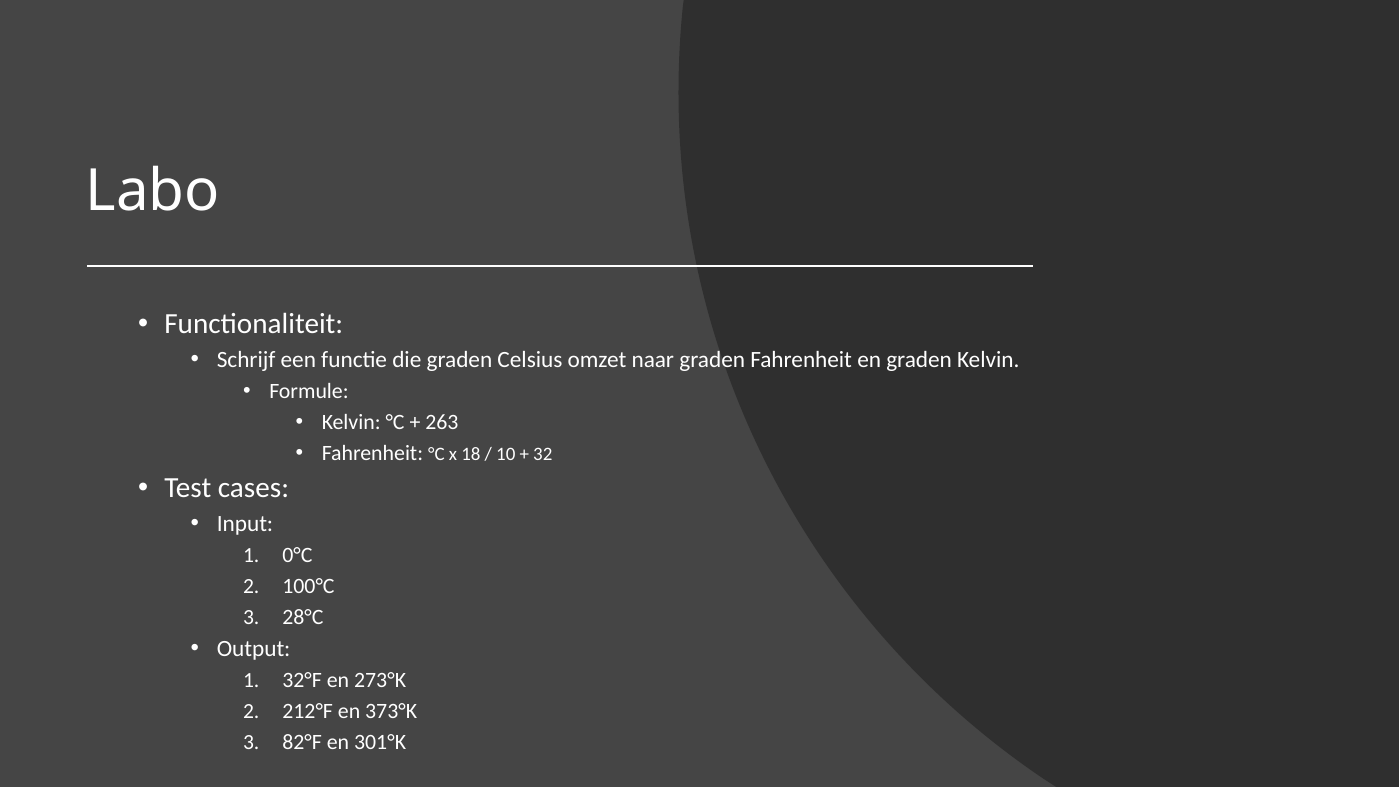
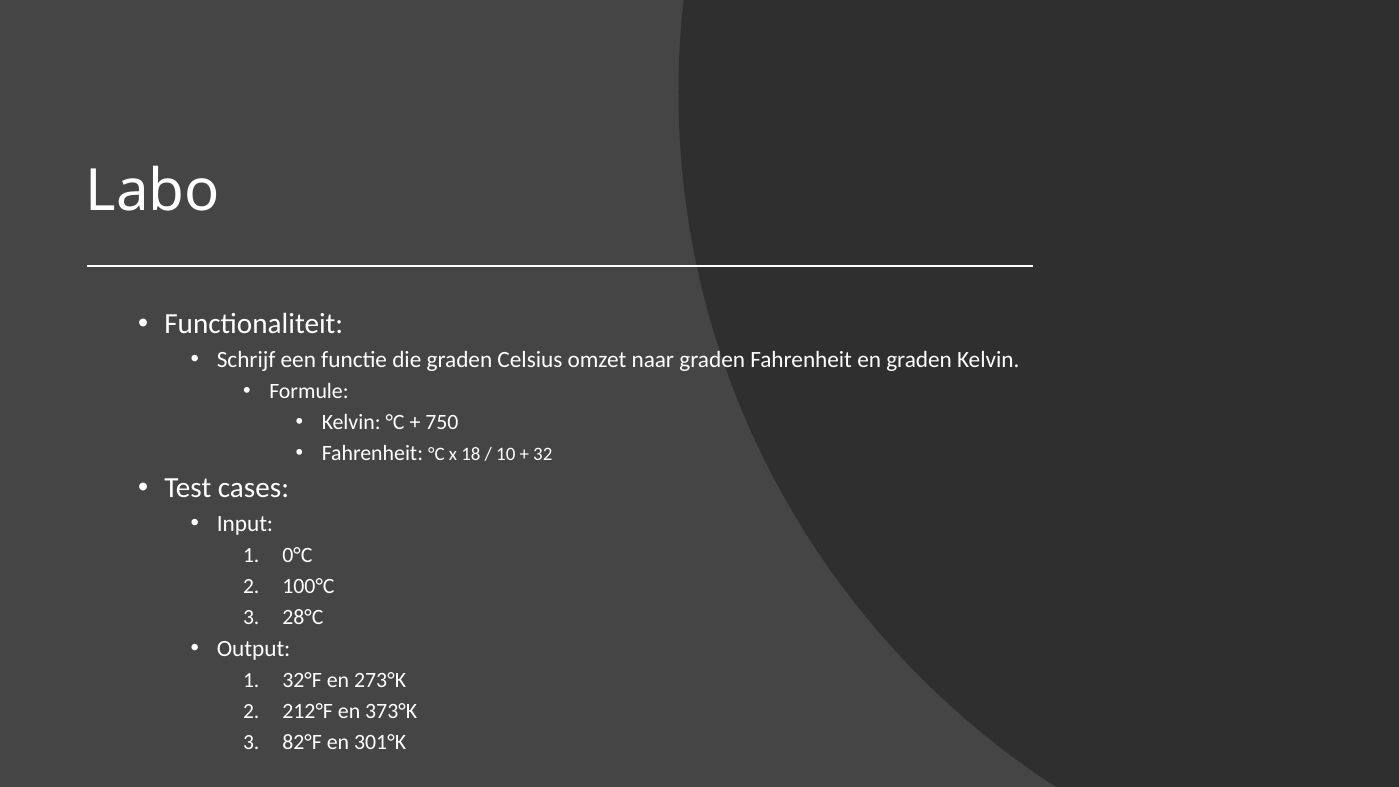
263: 263 -> 750 (442, 422)
